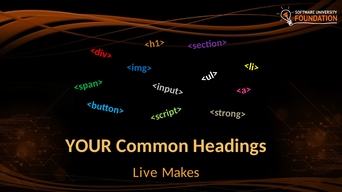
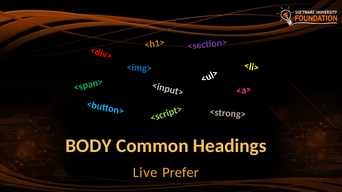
YOUR: YOUR -> BODY (88, 146)
Makes: Makes -> Prefer (181, 173)
